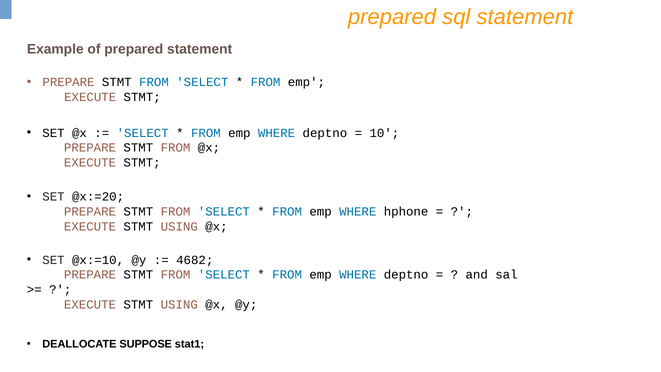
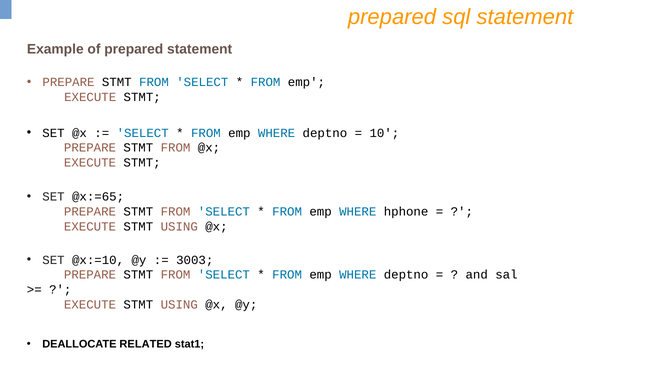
@x:=20: @x:=20 -> @x:=65 (98, 197)
4682: 4682 -> 3003 (195, 260)
SUPPOSE: SUPPOSE -> RELATED (146, 344)
